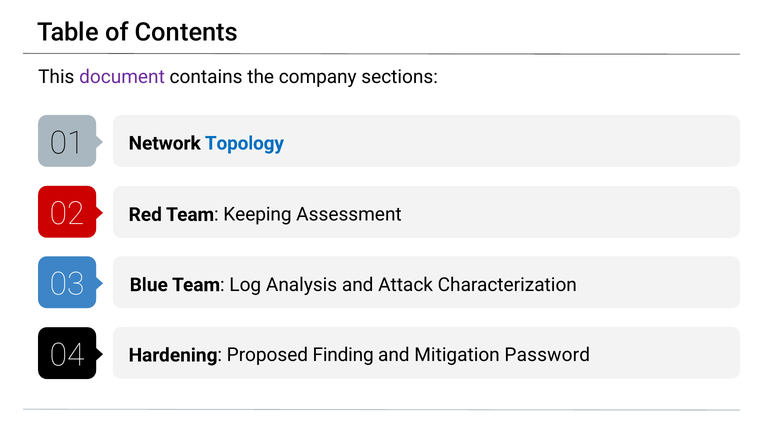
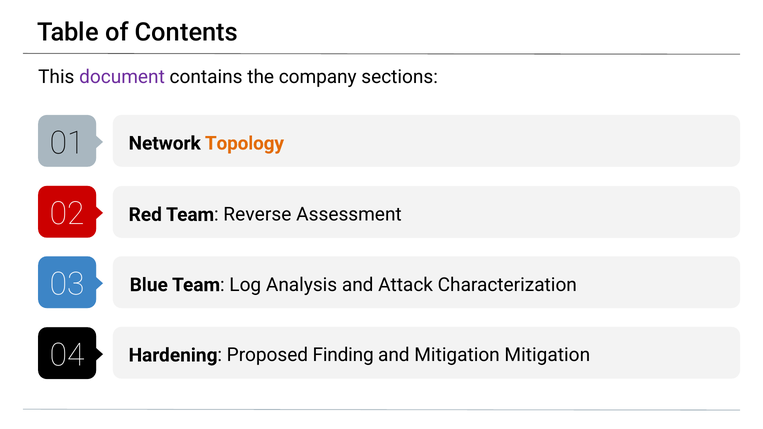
Topology colour: blue -> orange (244, 143)
Keeping: Keeping -> Reverse (257, 215)
Mitigation Password: Password -> Mitigation (547, 355)
